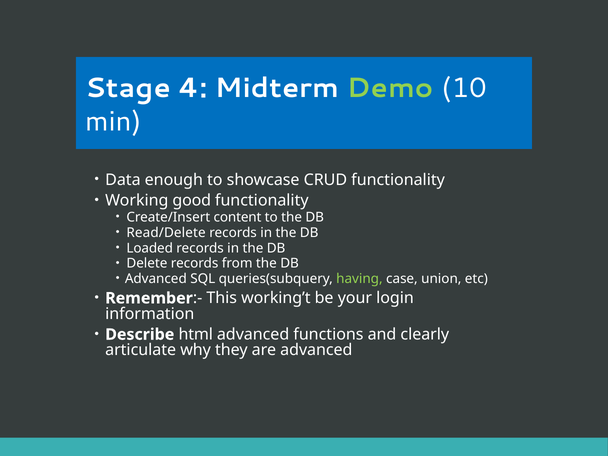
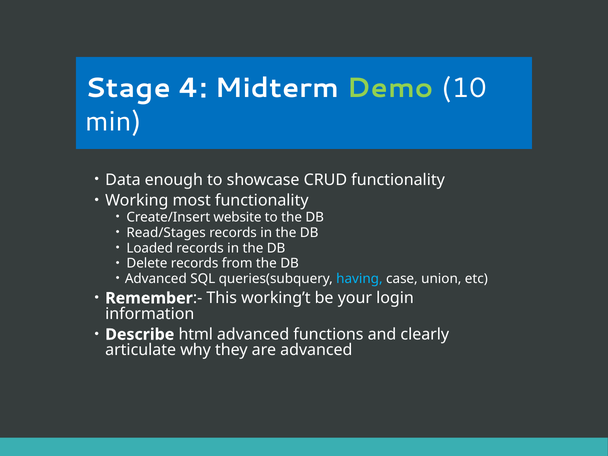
good: good -> most (192, 201)
content: content -> website (237, 217)
Read/Delete: Read/Delete -> Read/Stages (166, 233)
having colour: light green -> light blue (359, 279)
